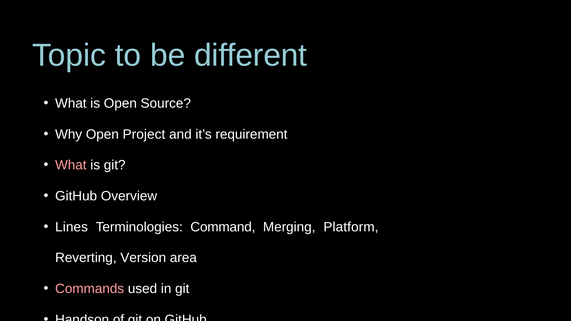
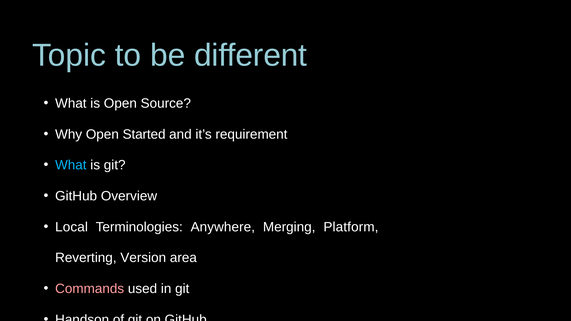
Project: Project -> Started (144, 134)
What colour: pink -> light blue (71, 165)
Lines: Lines -> Local (72, 227)
Command: Command -> Anywhere (223, 227)
